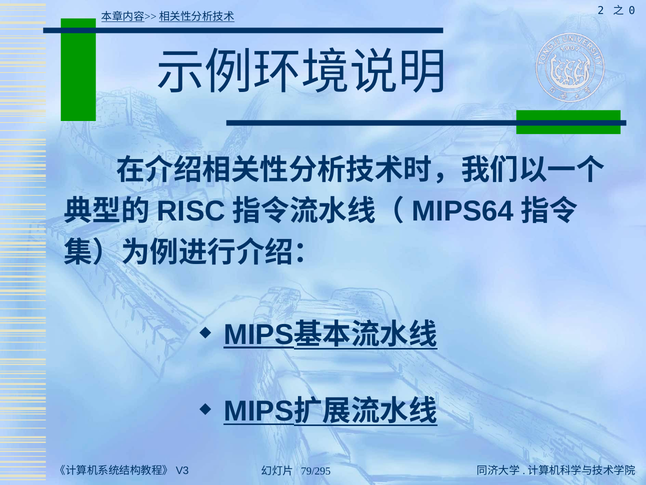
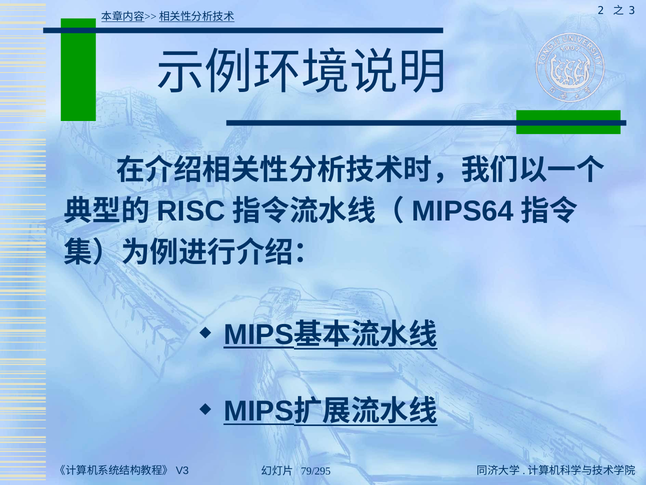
0: 0 -> 3 (632, 10)
